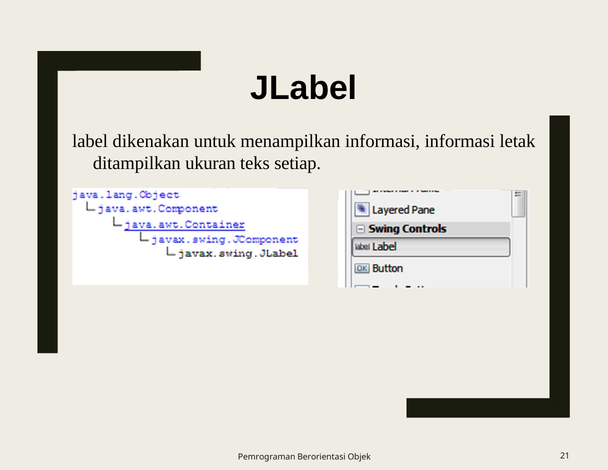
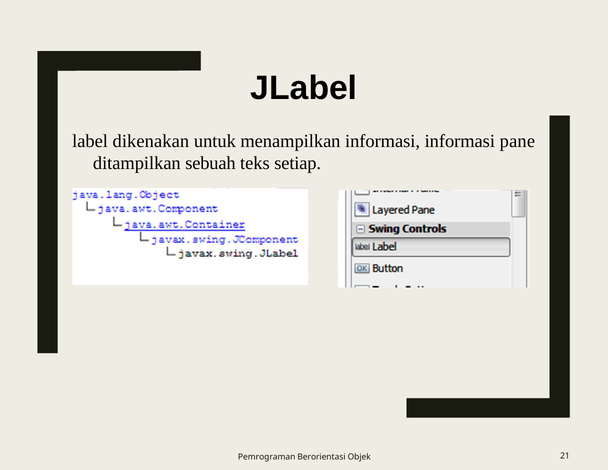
letak: letak -> pane (517, 141)
ukuran: ukuran -> sebuah (210, 163)
